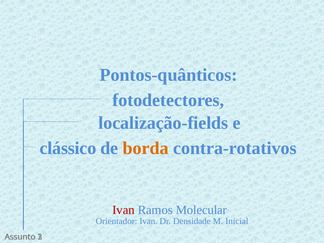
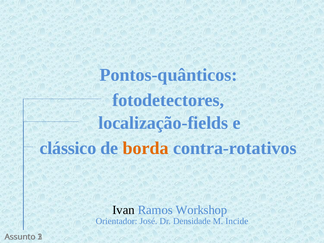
Ivan colour: red -> black (123, 210)
Molecular: Molecular -> Workshop (201, 210)
Orientador Ivan: Ivan -> José (148, 221)
Inicial: Inicial -> Incide (237, 221)
